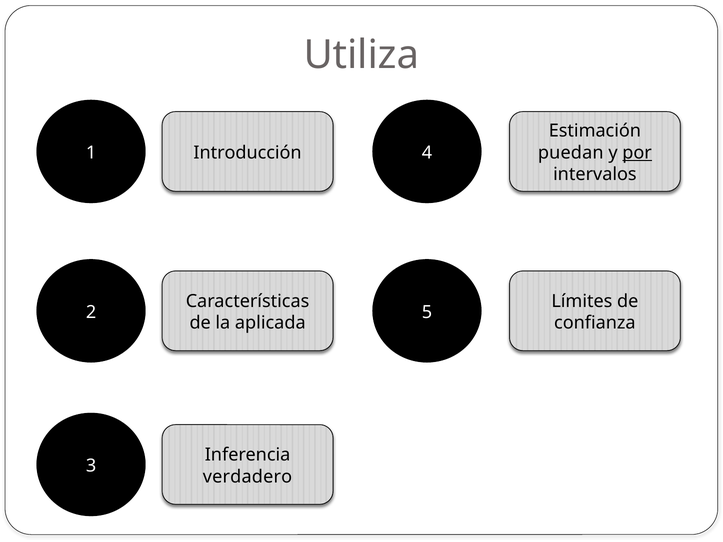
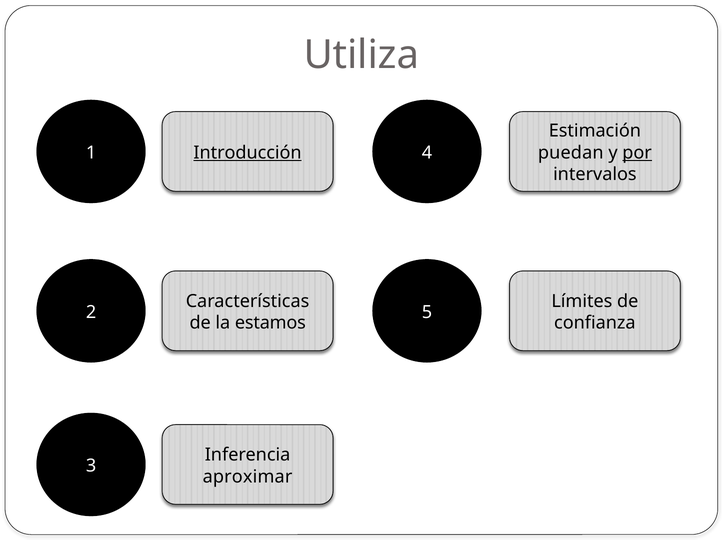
Introducción underline: none -> present (248, 153)
aplicada: aplicada -> estamos (270, 323)
verdadero: verdadero -> aproximar (247, 477)
